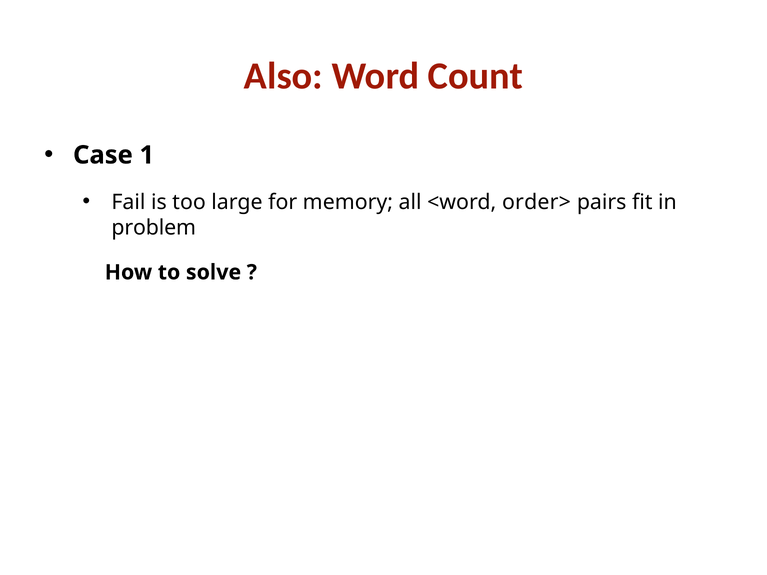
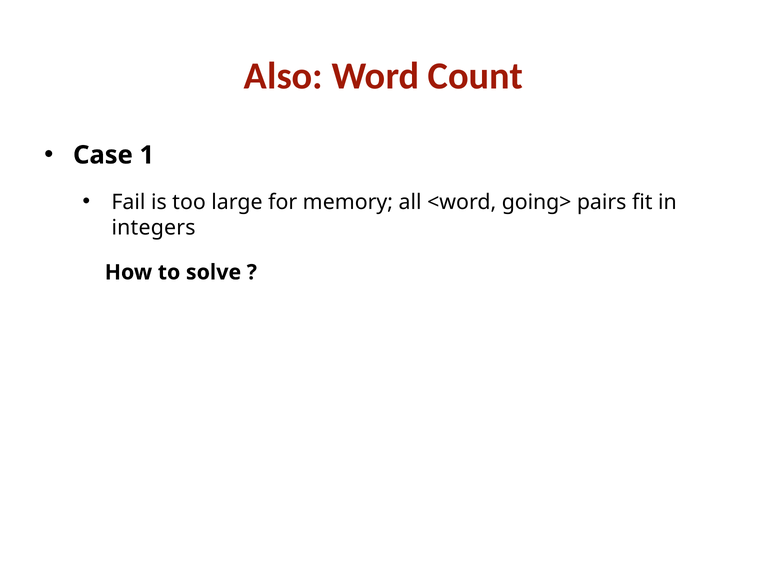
order>: order> -> going> (537, 202)
problem: problem -> integers (154, 228)
